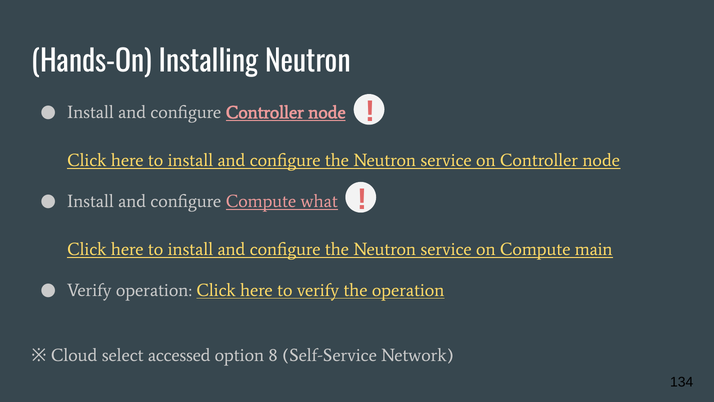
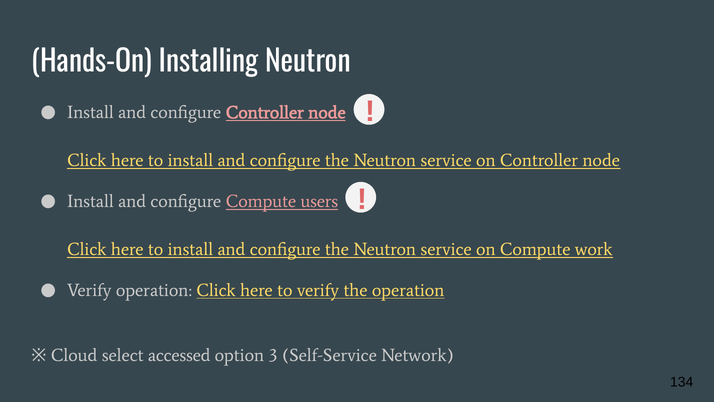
what: what -> users (319, 201)
main: main -> work (594, 249)
8: 8 -> 3 (273, 355)
